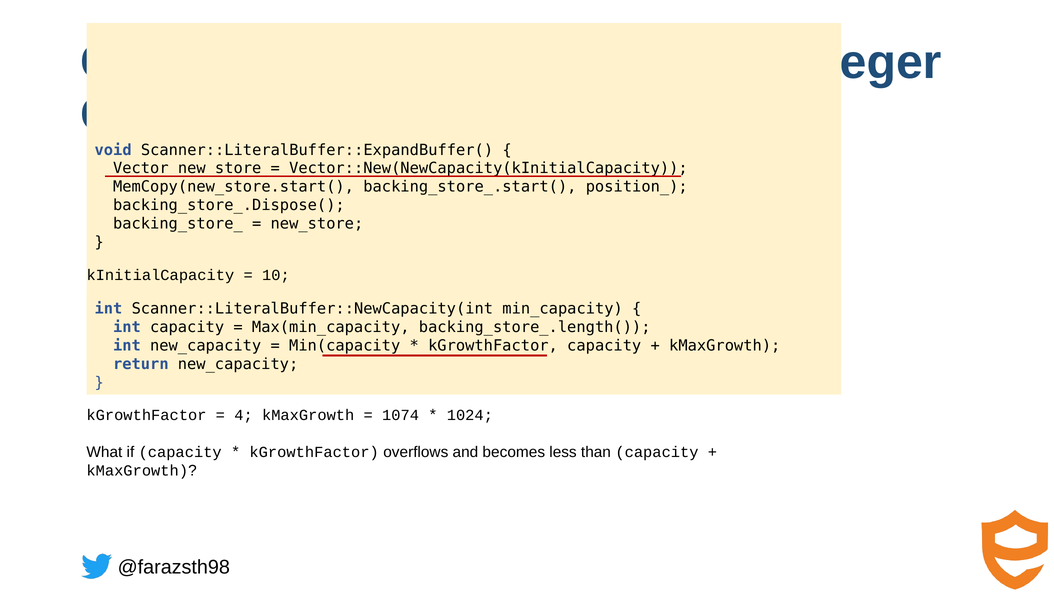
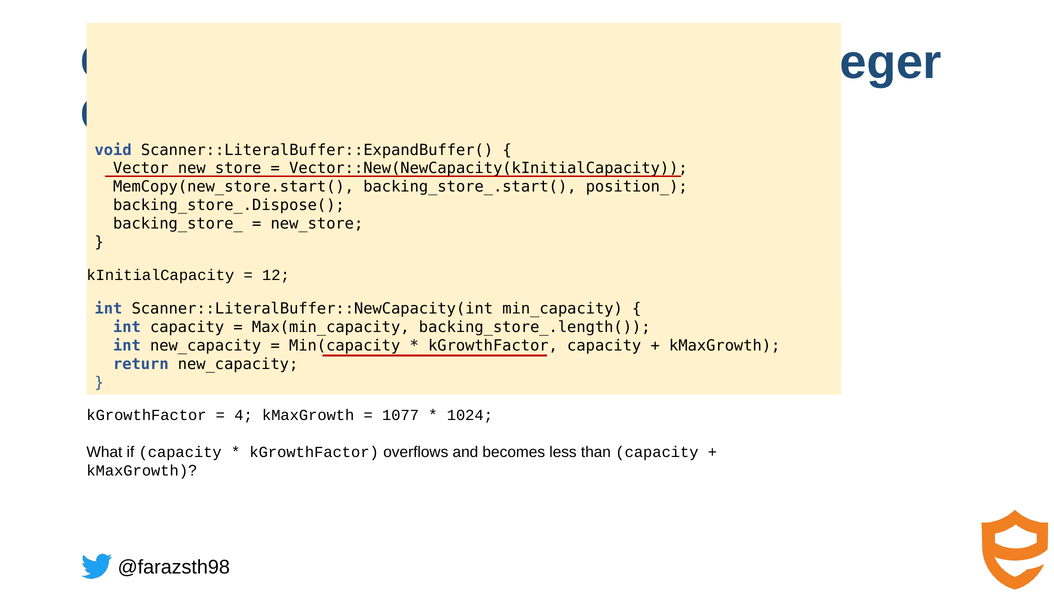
10: 10 -> 12 (276, 275)
1074: 1074 -> 1077 (401, 415)
